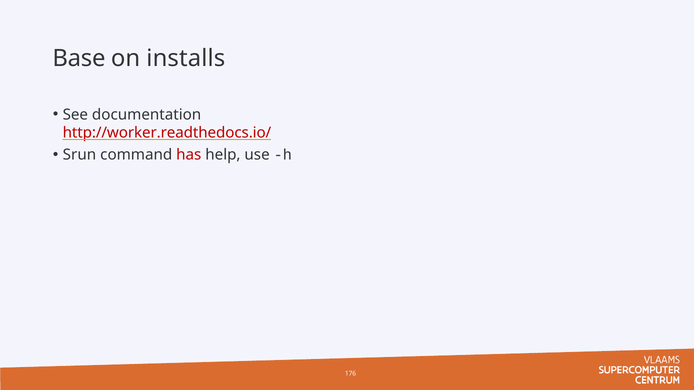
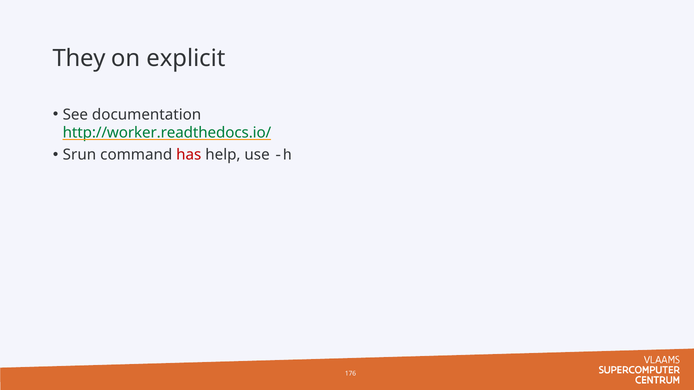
Base: Base -> They (79, 58)
installs: installs -> explicit (186, 58)
http://worker.readthedocs.io/ colour: red -> green (167, 133)
